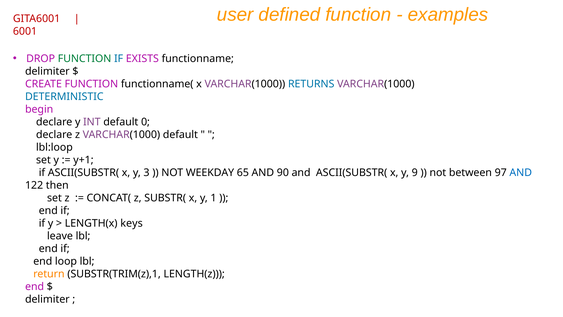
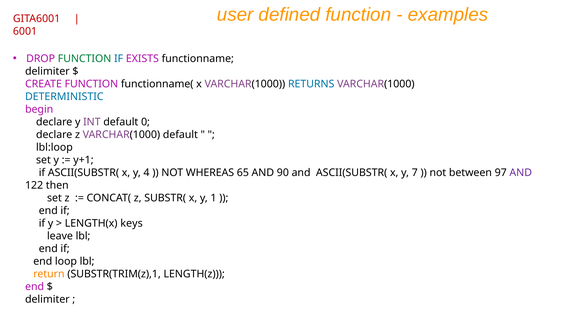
3: 3 -> 4 (146, 173)
WEEKDAY: WEEKDAY -> WHEREAS (210, 173)
9: 9 -> 7 (415, 173)
AND colour: blue -> purple (521, 173)
